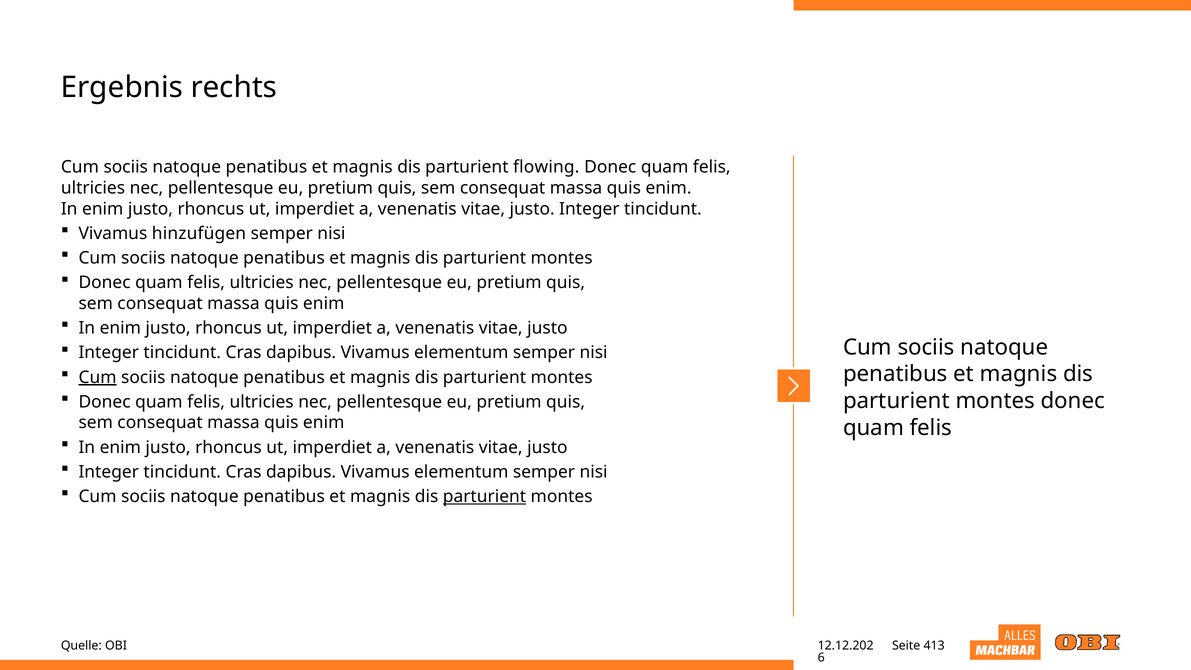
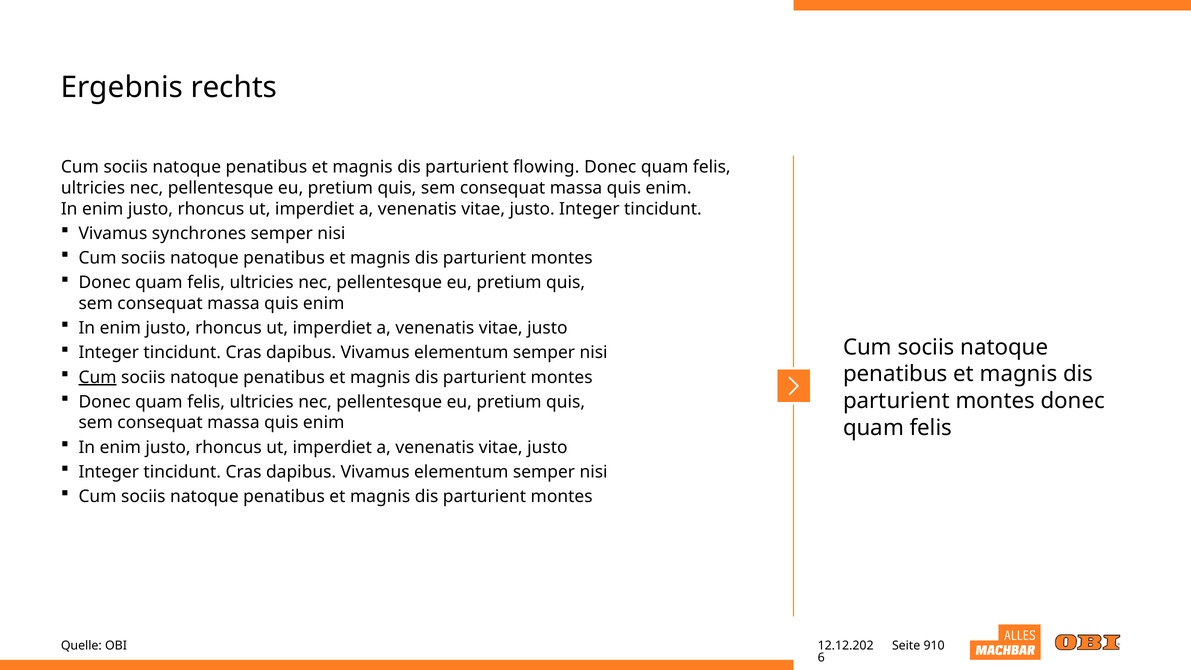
hinzufügen: hinzufügen -> synchrones (199, 233)
parturient underline: present -> none (484, 496)
413: 413 -> 910 (934, 645)
